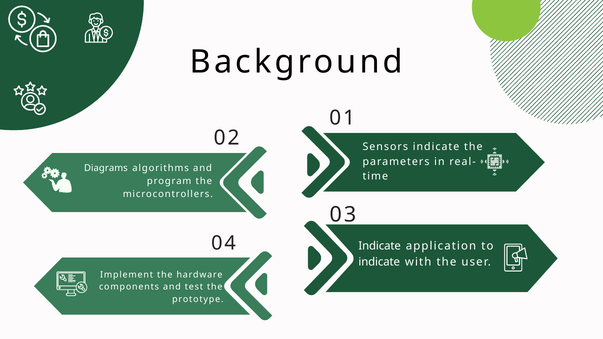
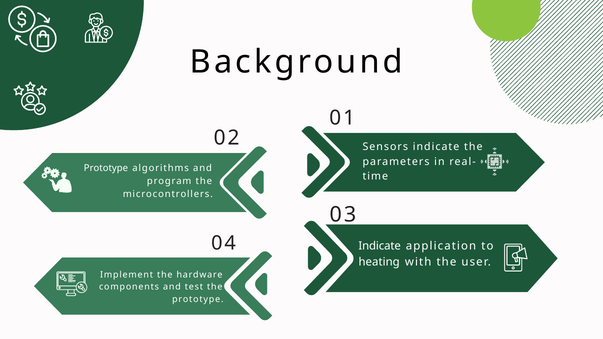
Diagrams: Diagrams -> Prototype (106, 168)
indicate: indicate -> heating (379, 262)
